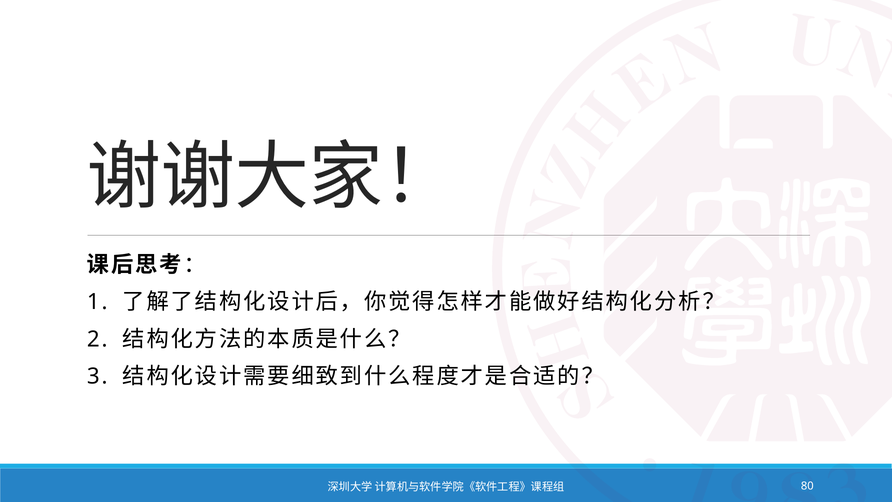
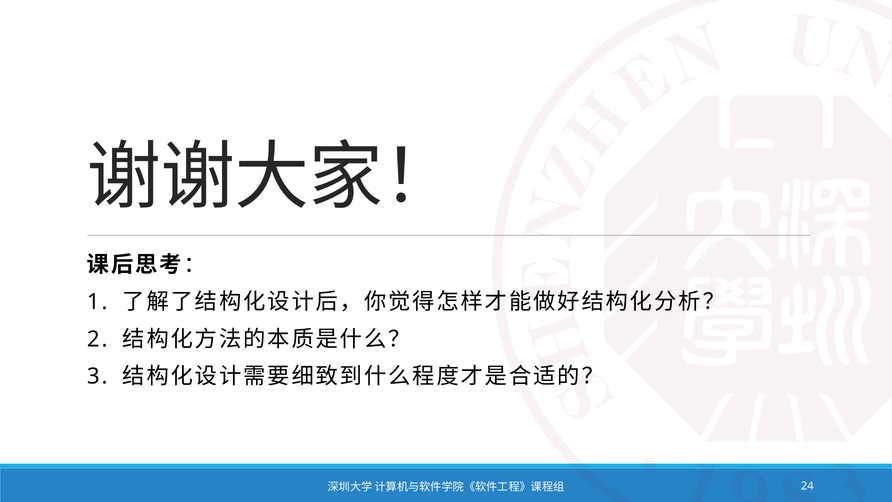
80: 80 -> 24 (807, 486)
